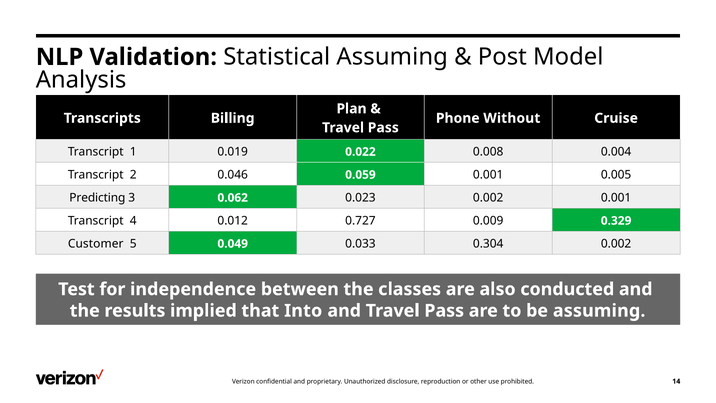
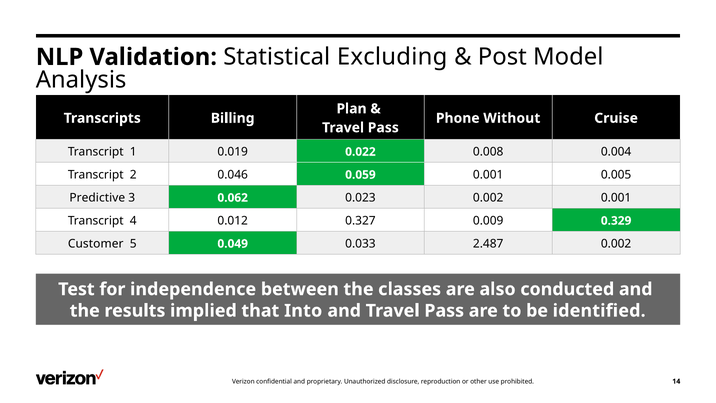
Statistical Assuming: Assuming -> Excluding (392, 57)
Predicting: Predicting -> Predictive (97, 198)
0.727: 0.727 -> 0.327 (360, 221)
0.304: 0.304 -> 2.487 (488, 244)
be assuming: assuming -> identified (599, 311)
